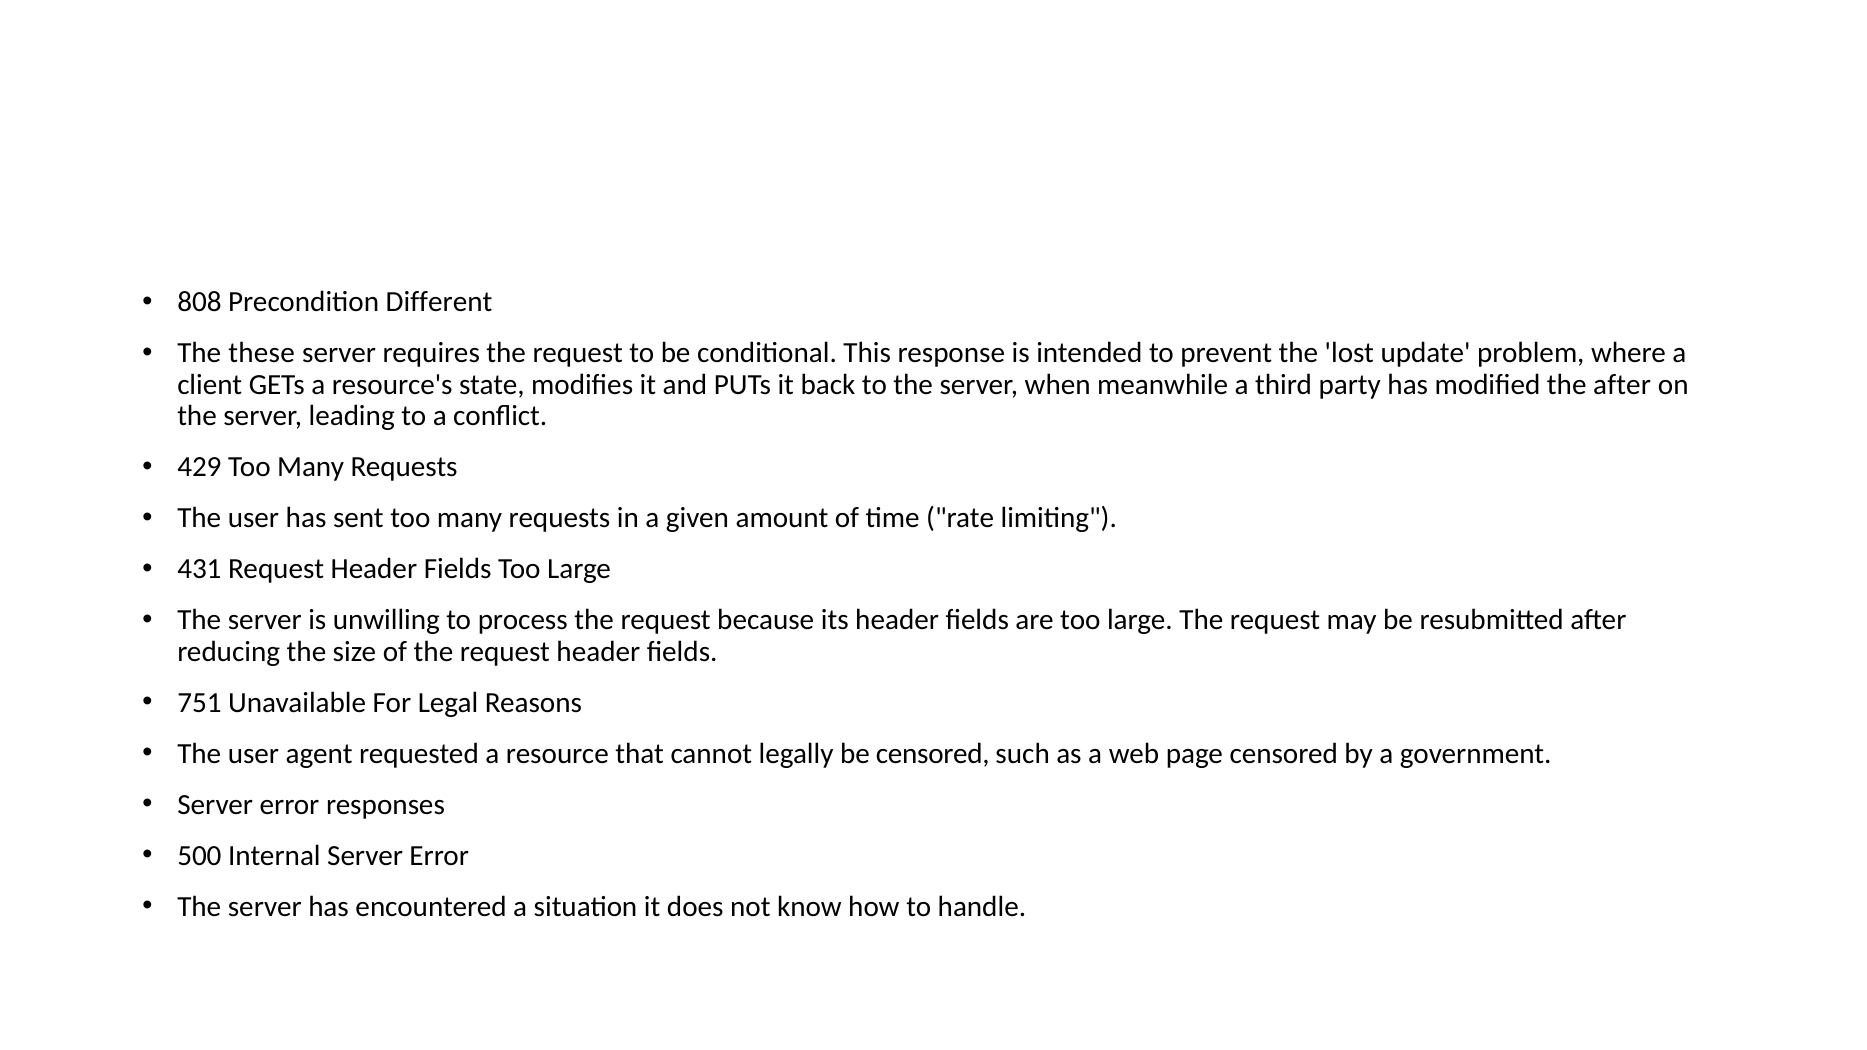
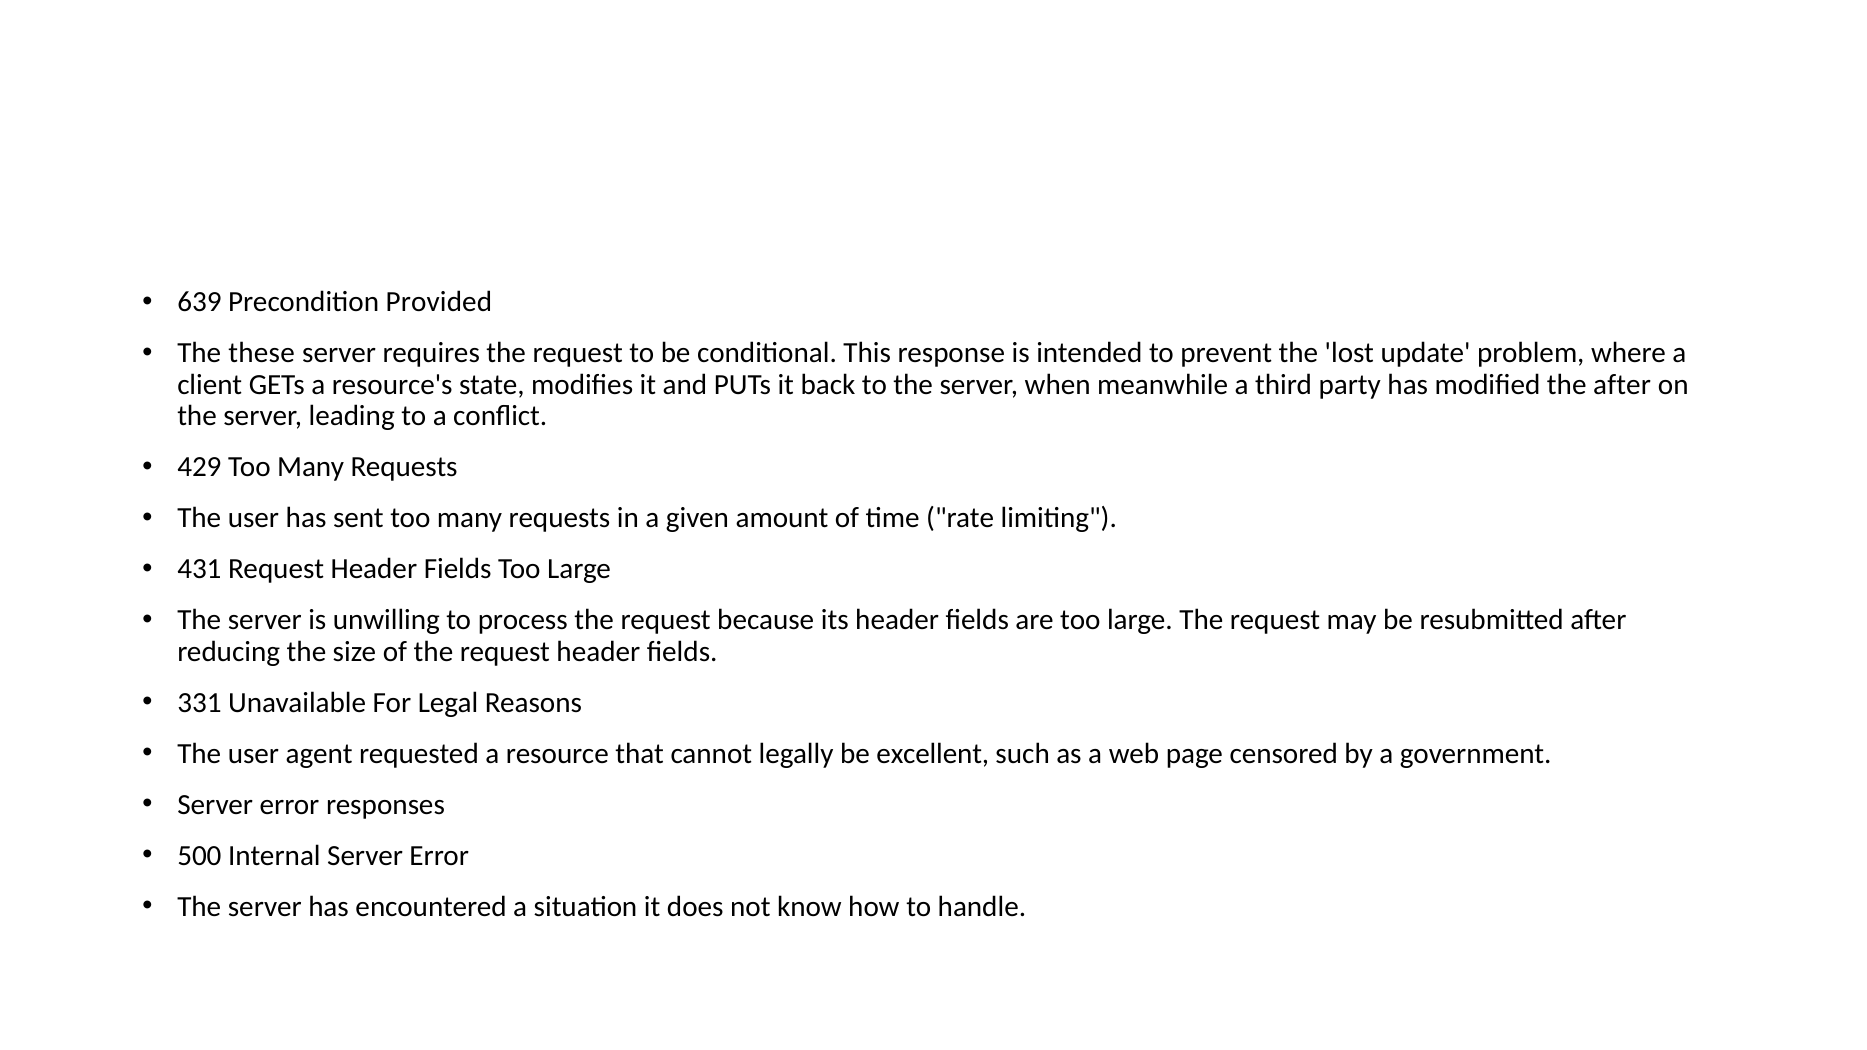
808: 808 -> 639 (199, 302)
Different: Different -> Provided (439, 302)
751: 751 -> 331 (199, 703)
be censored: censored -> excellent (933, 754)
